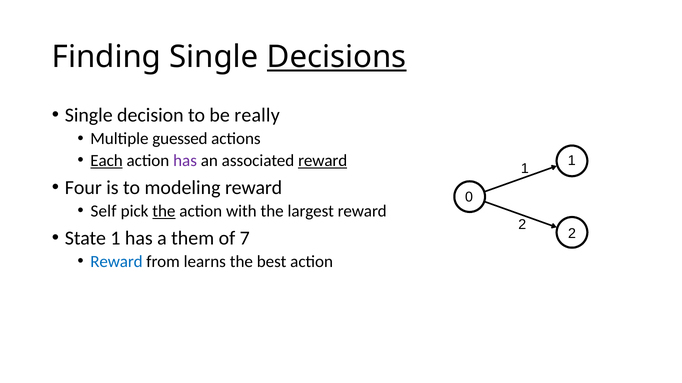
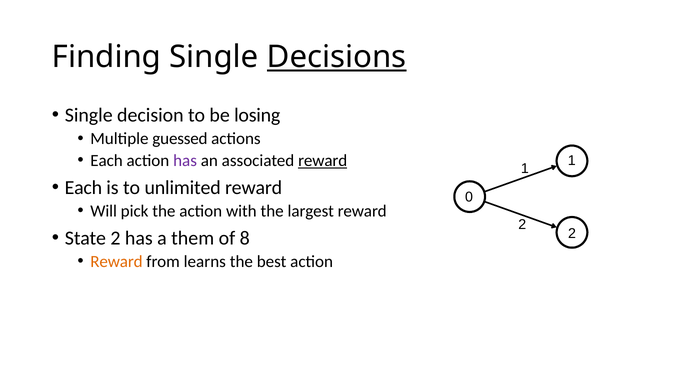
really: really -> losing (257, 115)
Each underline: present -> none (107, 161)
Four: Four -> Each (83, 188)
modeling: modeling -> unlimited (183, 188)
Self: Self -> Will (104, 211)
the underline: present -> none (164, 211)
State 1: 1 -> 2 (115, 238)
7: 7 -> 8 (245, 238)
Reward colour: blue -> orange (117, 262)
